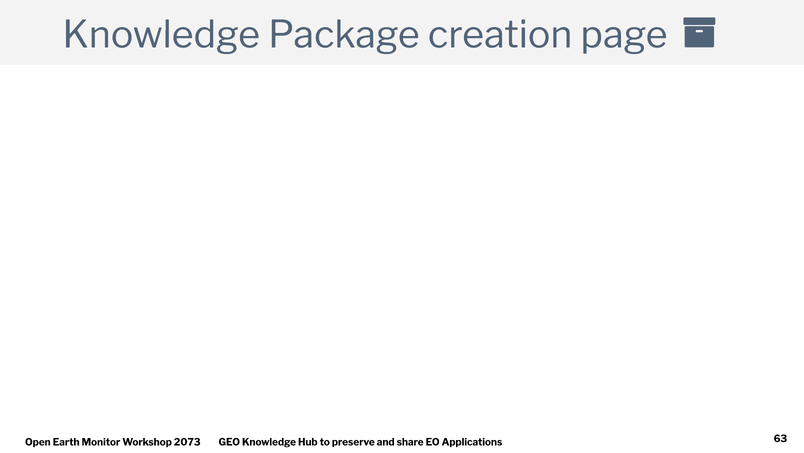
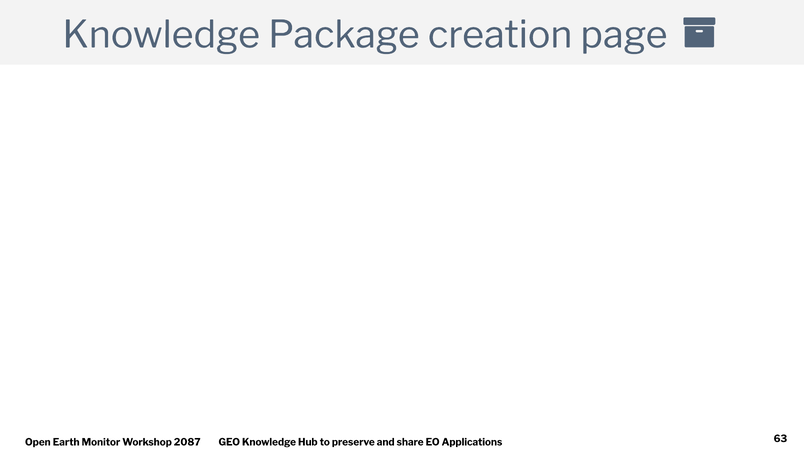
2073: 2073 -> 2087 (187, 441)
